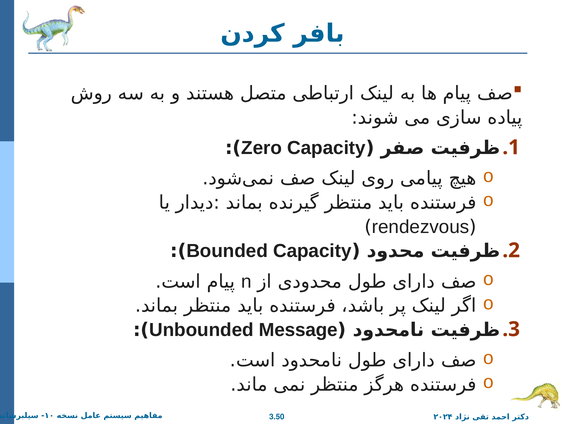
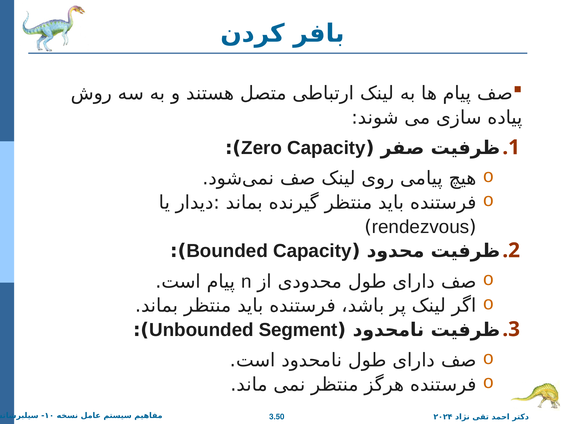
Message: Message -> Segment (298, 330)
